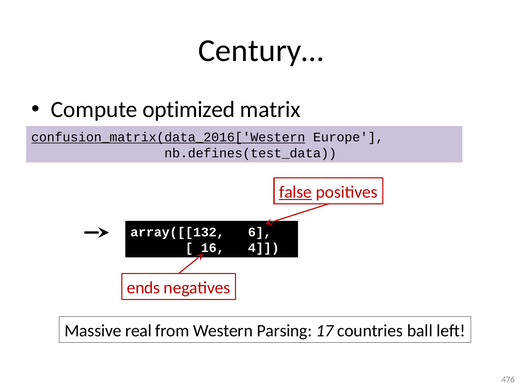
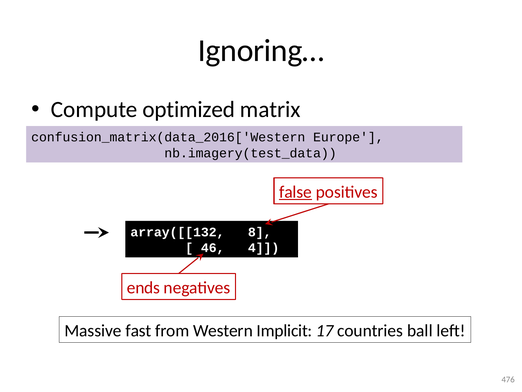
Century…: Century… -> Ignoring… (261, 51)
confusion_matrix(data_2016['Western underline: present -> none (168, 137)
nb.defines(test_data: nb.defines(test_data -> nb.imagery(test_data (250, 153)
6: 6 -> 8 (260, 232)
16: 16 -> 46 (213, 248)
real: real -> fast (138, 330)
Parsing: Parsing -> Implicit (284, 330)
